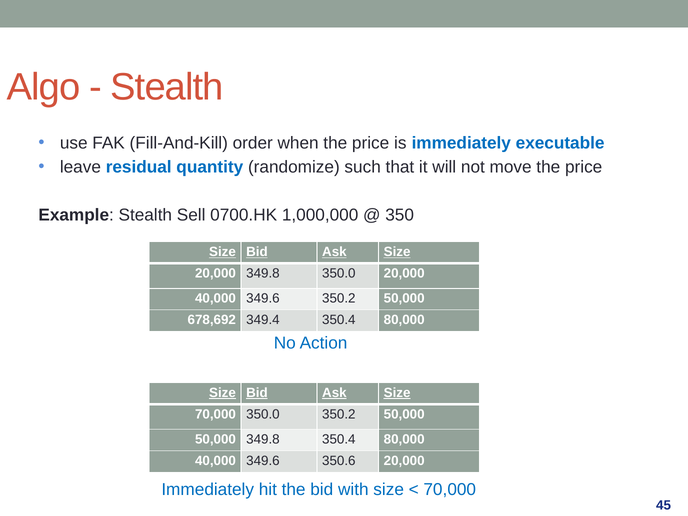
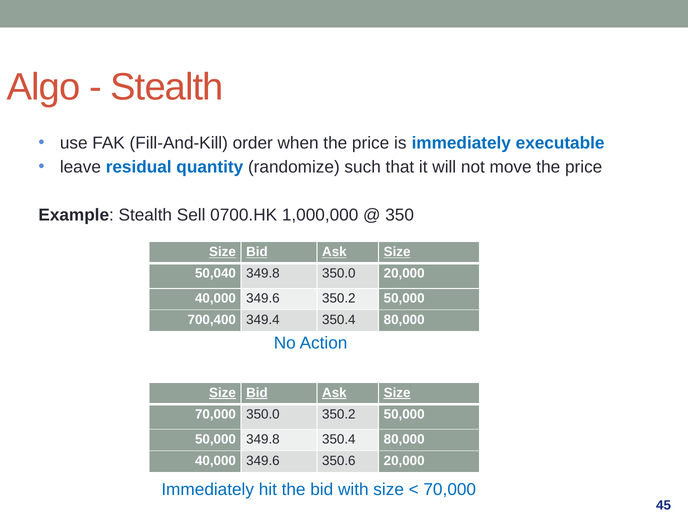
20,000: 20,000 -> 50,040 (215, 273)
678,692: 678,692 -> 700,400 (212, 320)
